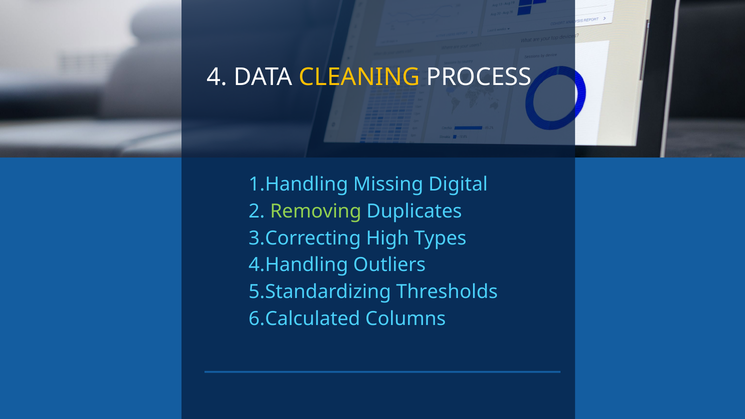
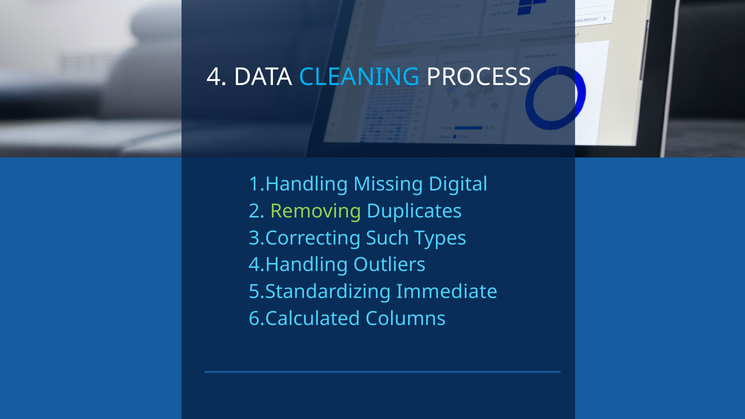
CLEANING colour: yellow -> light blue (359, 77)
High: High -> Such (388, 238)
Thresholds: Thresholds -> Immediate (447, 292)
